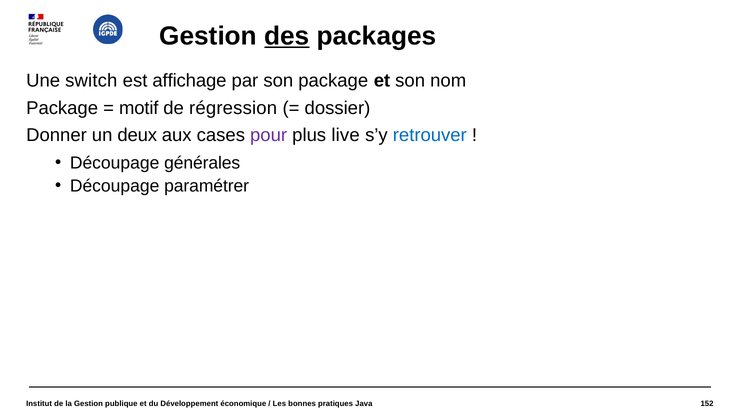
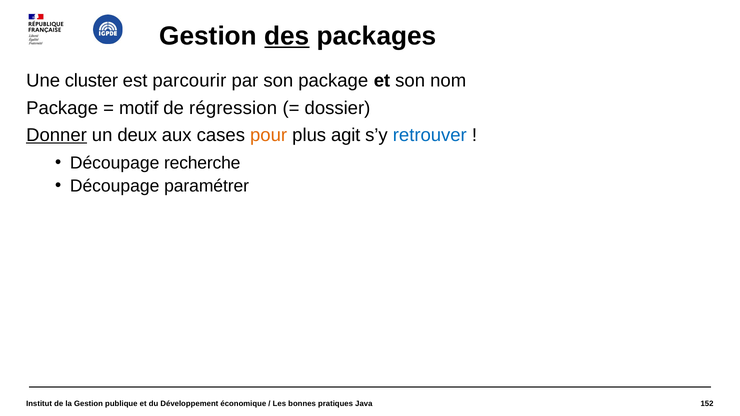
switch: switch -> cluster (91, 81)
affichage: affichage -> parcourir (189, 81)
Donner underline: none -> present (57, 135)
pour colour: purple -> orange (269, 135)
live: live -> agit (346, 135)
générales: générales -> recherche (202, 163)
